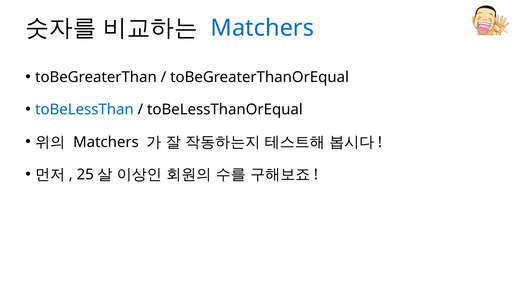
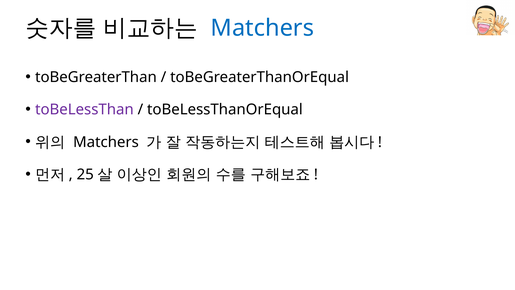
toBeLessThan colour: blue -> purple (84, 110)
